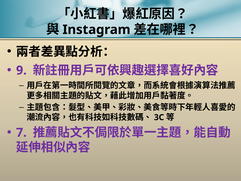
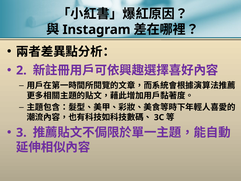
9: 9 -> 2 (21, 70)
7: 7 -> 3 (21, 132)
